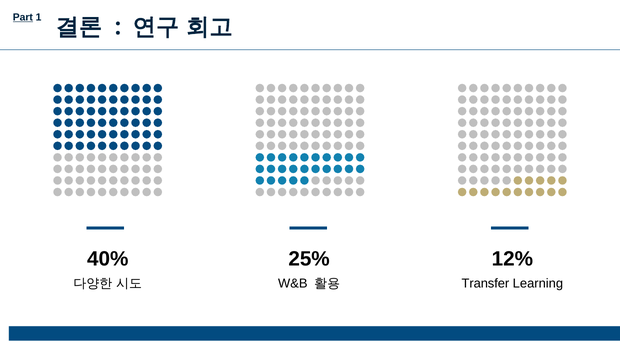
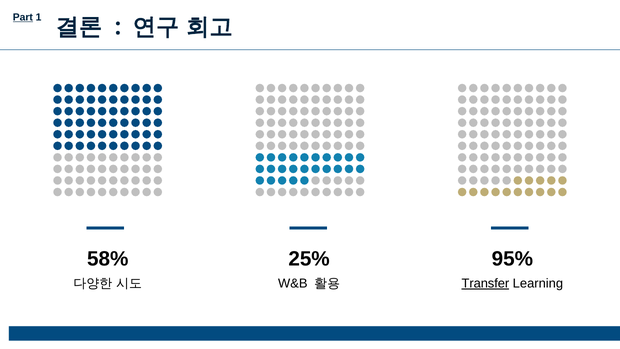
40%: 40% -> 58% (108, 259)
12%: 12% -> 95% (512, 259)
Transfer underline: none -> present (485, 283)
